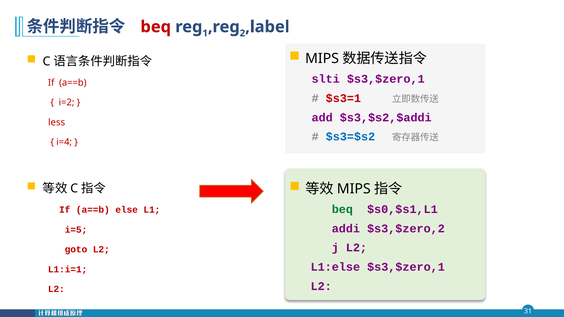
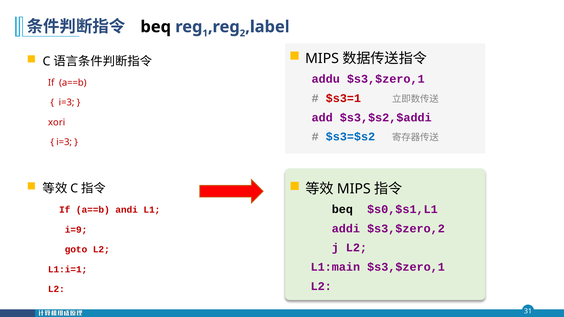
beq colour: red -> black (156, 27)
slti: slti -> addu (326, 79)
i=2: i=2 -> i=3 (67, 103)
less: less -> xori (57, 122)
i=4: i=4 -> i=3 (64, 142)
beq colour: green -> black (342, 209)
else: else -> andi (127, 210)
i=5: i=5 -> i=9 (76, 230)
L1:else: L1:else -> L1:main (335, 267)
